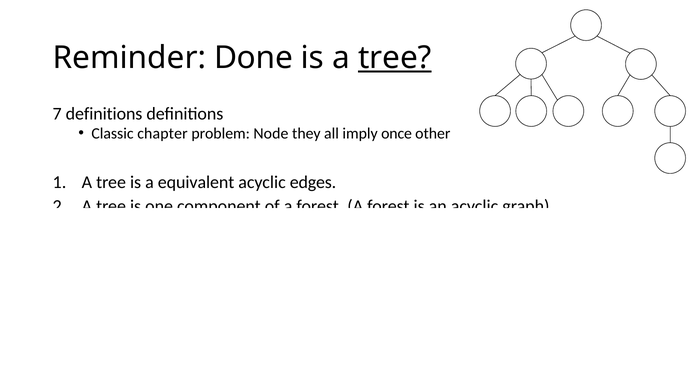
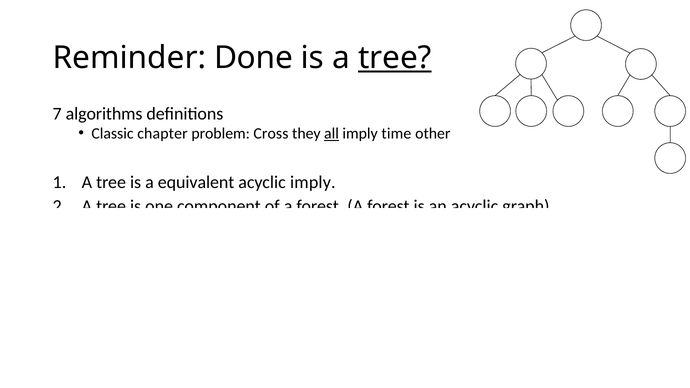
7 definitions: definitions -> algorithms (104, 114)
Node: Node -> Cross (271, 134)
all underline: none -> present (332, 134)
once: once -> time (396, 134)
acyclic edges: edges -> imply (313, 182)
